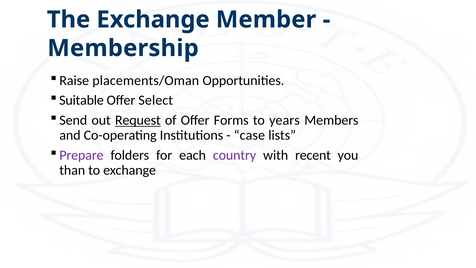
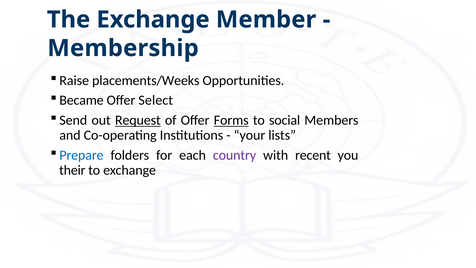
placements/Oman: placements/Oman -> placements/Weeks (146, 80)
Suitable: Suitable -> Became (82, 100)
Forms underline: none -> present (231, 120)
years: years -> social (285, 120)
case: case -> your (249, 135)
Prepare colour: purple -> blue (81, 155)
than: than -> their (72, 170)
